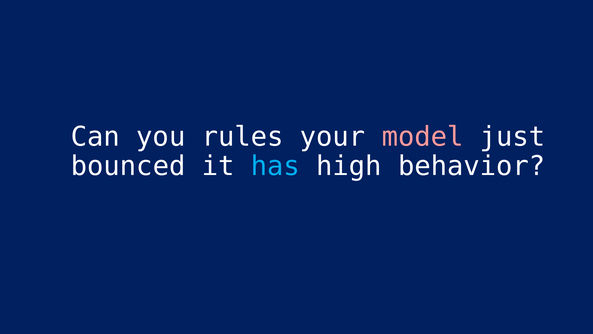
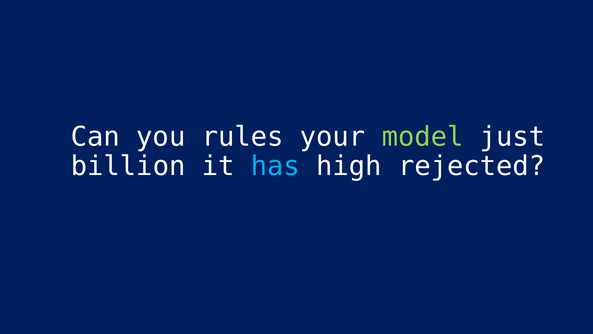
model colour: pink -> light green (423, 137)
bounced: bounced -> billion (128, 166)
behavior: behavior -> rejected (472, 166)
